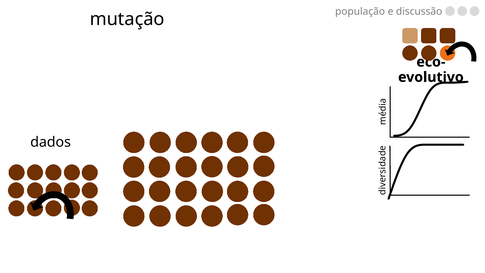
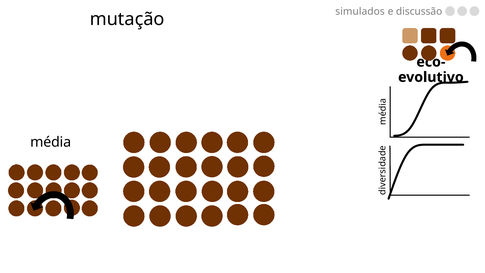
população: população -> simulados (360, 11)
dados: dados -> média (51, 142)
